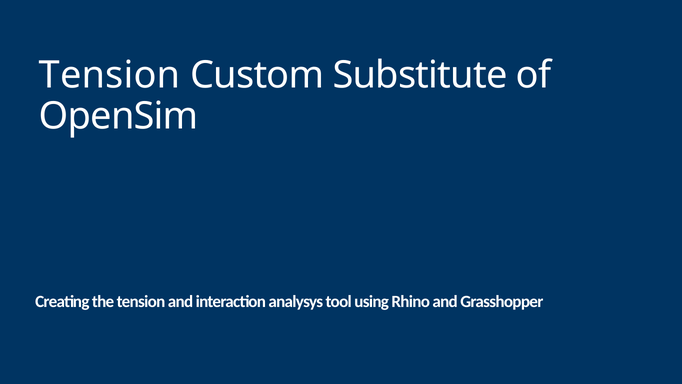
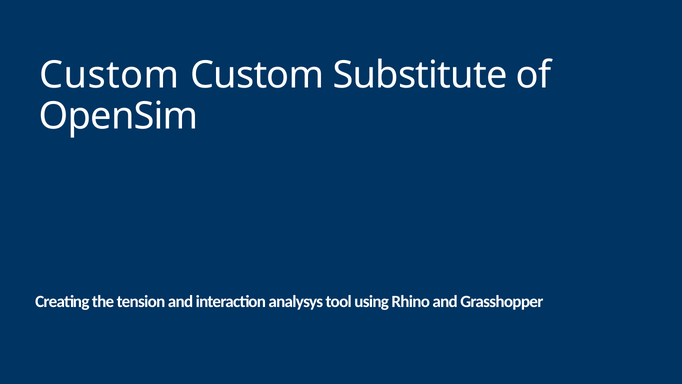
Tension: Tension -> Custom (109, 75)
